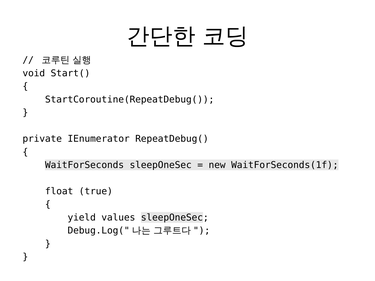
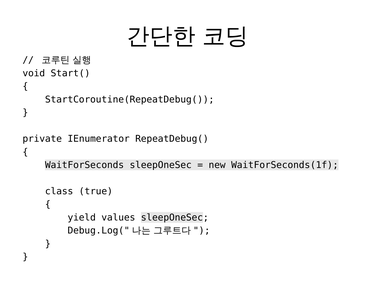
float: float -> class (59, 191)
